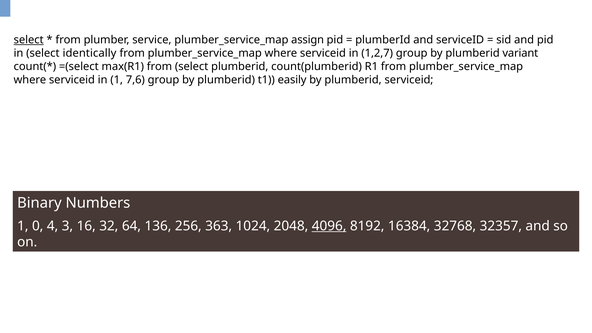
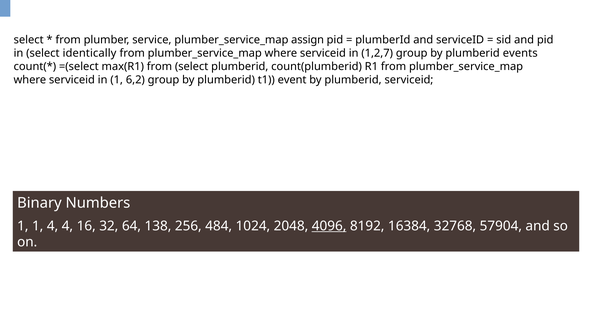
select underline: present -> none (29, 40)
variant: variant -> events (520, 53)
7,6: 7,6 -> 6,2 (135, 80)
easily: easily -> event (292, 80)
1 0: 0 -> 1 (38, 226)
4 3: 3 -> 4 (67, 226)
136: 136 -> 138 (158, 226)
363: 363 -> 484 (219, 226)
32357: 32357 -> 57904 (501, 226)
